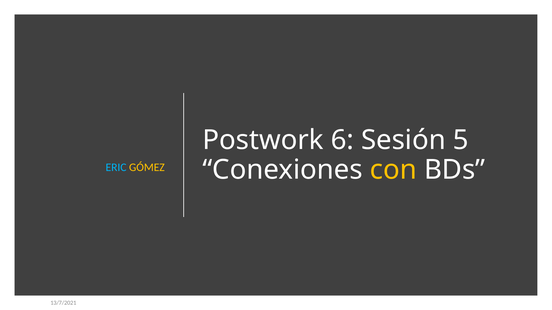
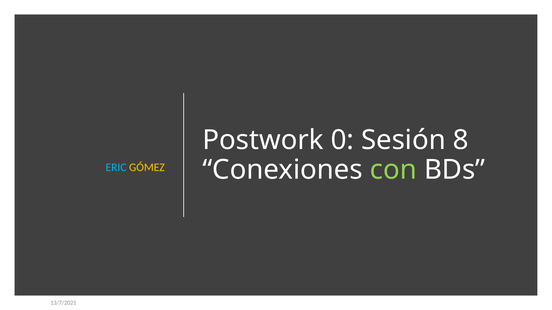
6: 6 -> 0 (342, 140)
5: 5 -> 8 (461, 140)
con colour: yellow -> light green (393, 170)
